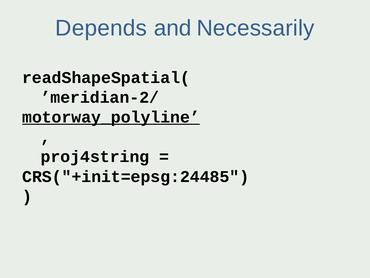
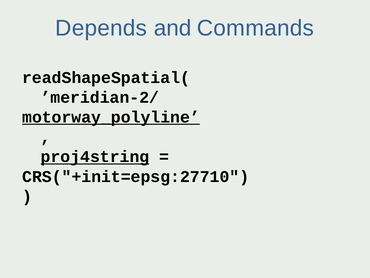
Necessarily: Necessarily -> Commands (255, 28)
proj4string underline: none -> present (95, 157)
CRS("+init=epsg:24485: CRS("+init=epsg:24485 -> CRS("+init=epsg:27710 (136, 176)
